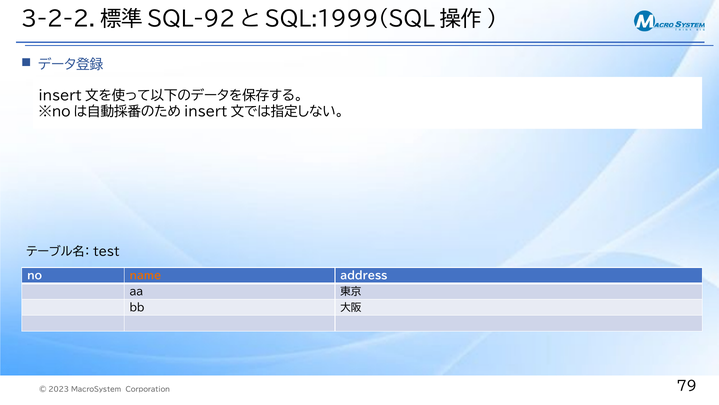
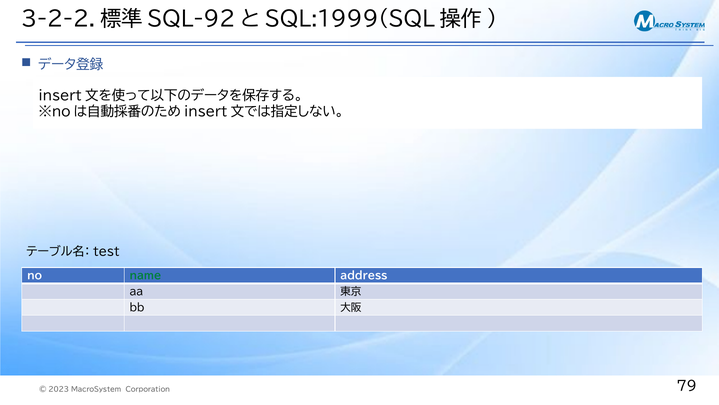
name colour: orange -> green (145, 276)
